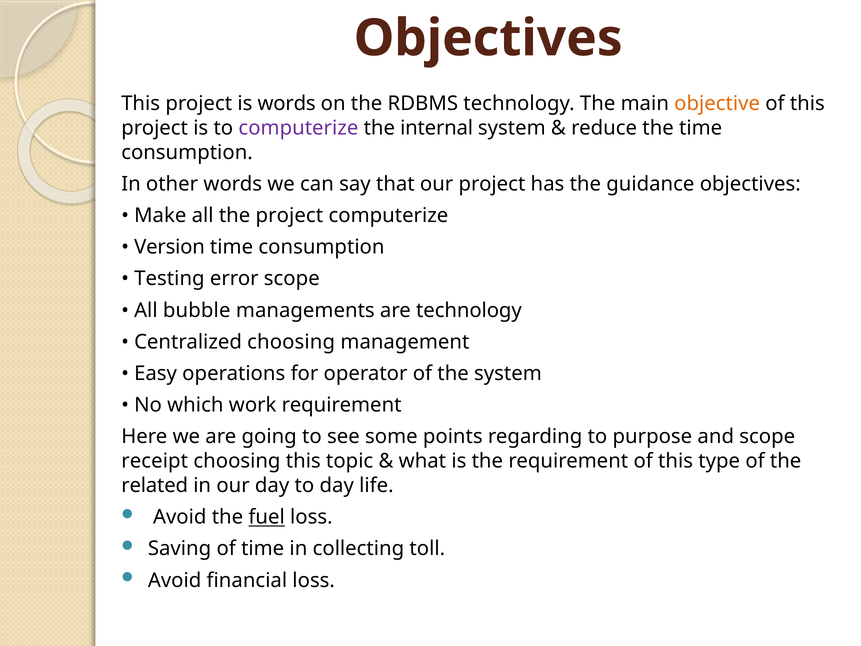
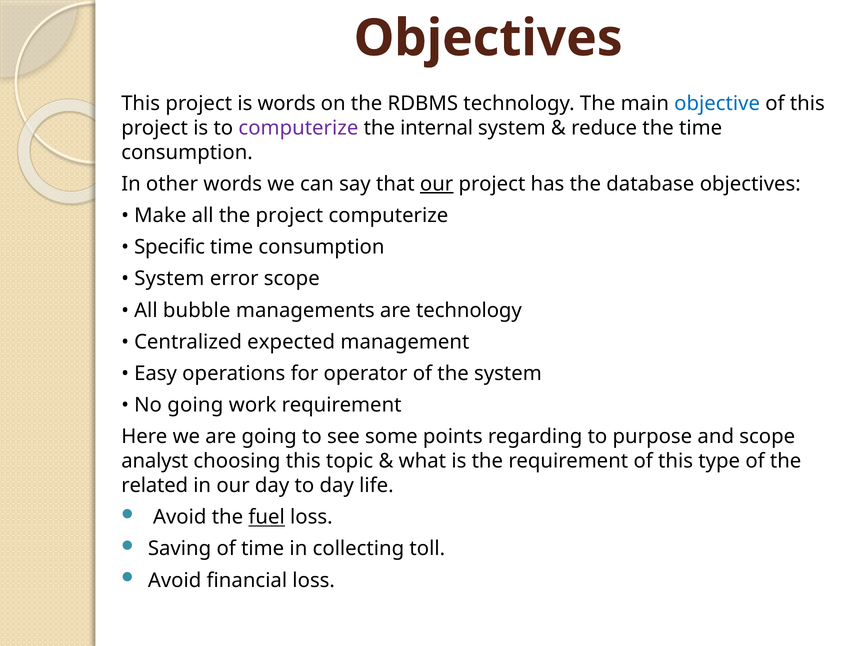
objective colour: orange -> blue (717, 103)
our underline: none -> present (437, 184)
guidance: guidance -> database (650, 184)
Version: Version -> Specific (170, 247)
Testing: Testing -> System (169, 279)
Centralized choosing: choosing -> expected (291, 342)
No which: which -> going (195, 405)
receipt: receipt -> analyst (155, 461)
